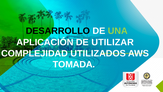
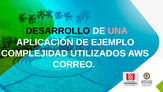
UNA colour: light green -> pink (118, 31)
UTILIZAR: UTILIZAR -> EJEMPLO (113, 42)
TOMADA: TOMADA -> CORREO (74, 64)
